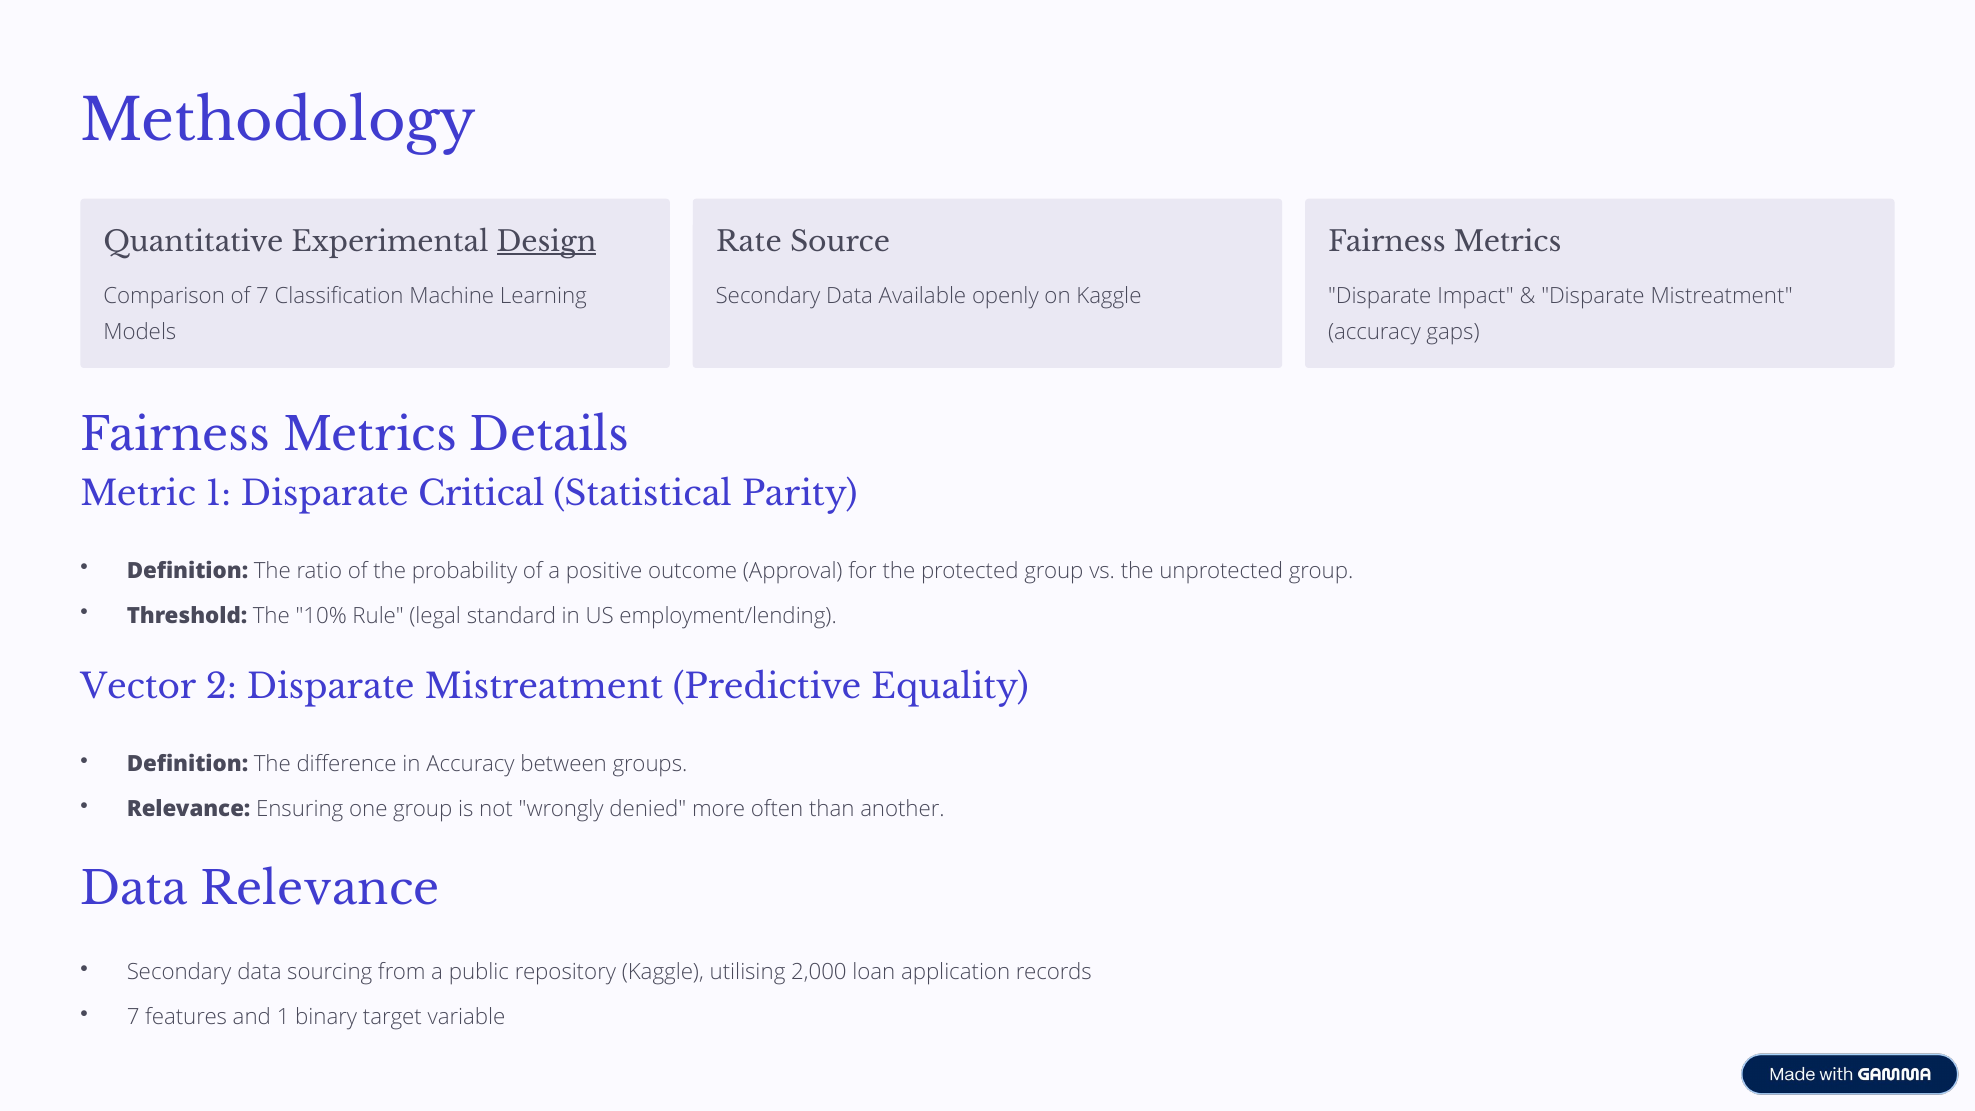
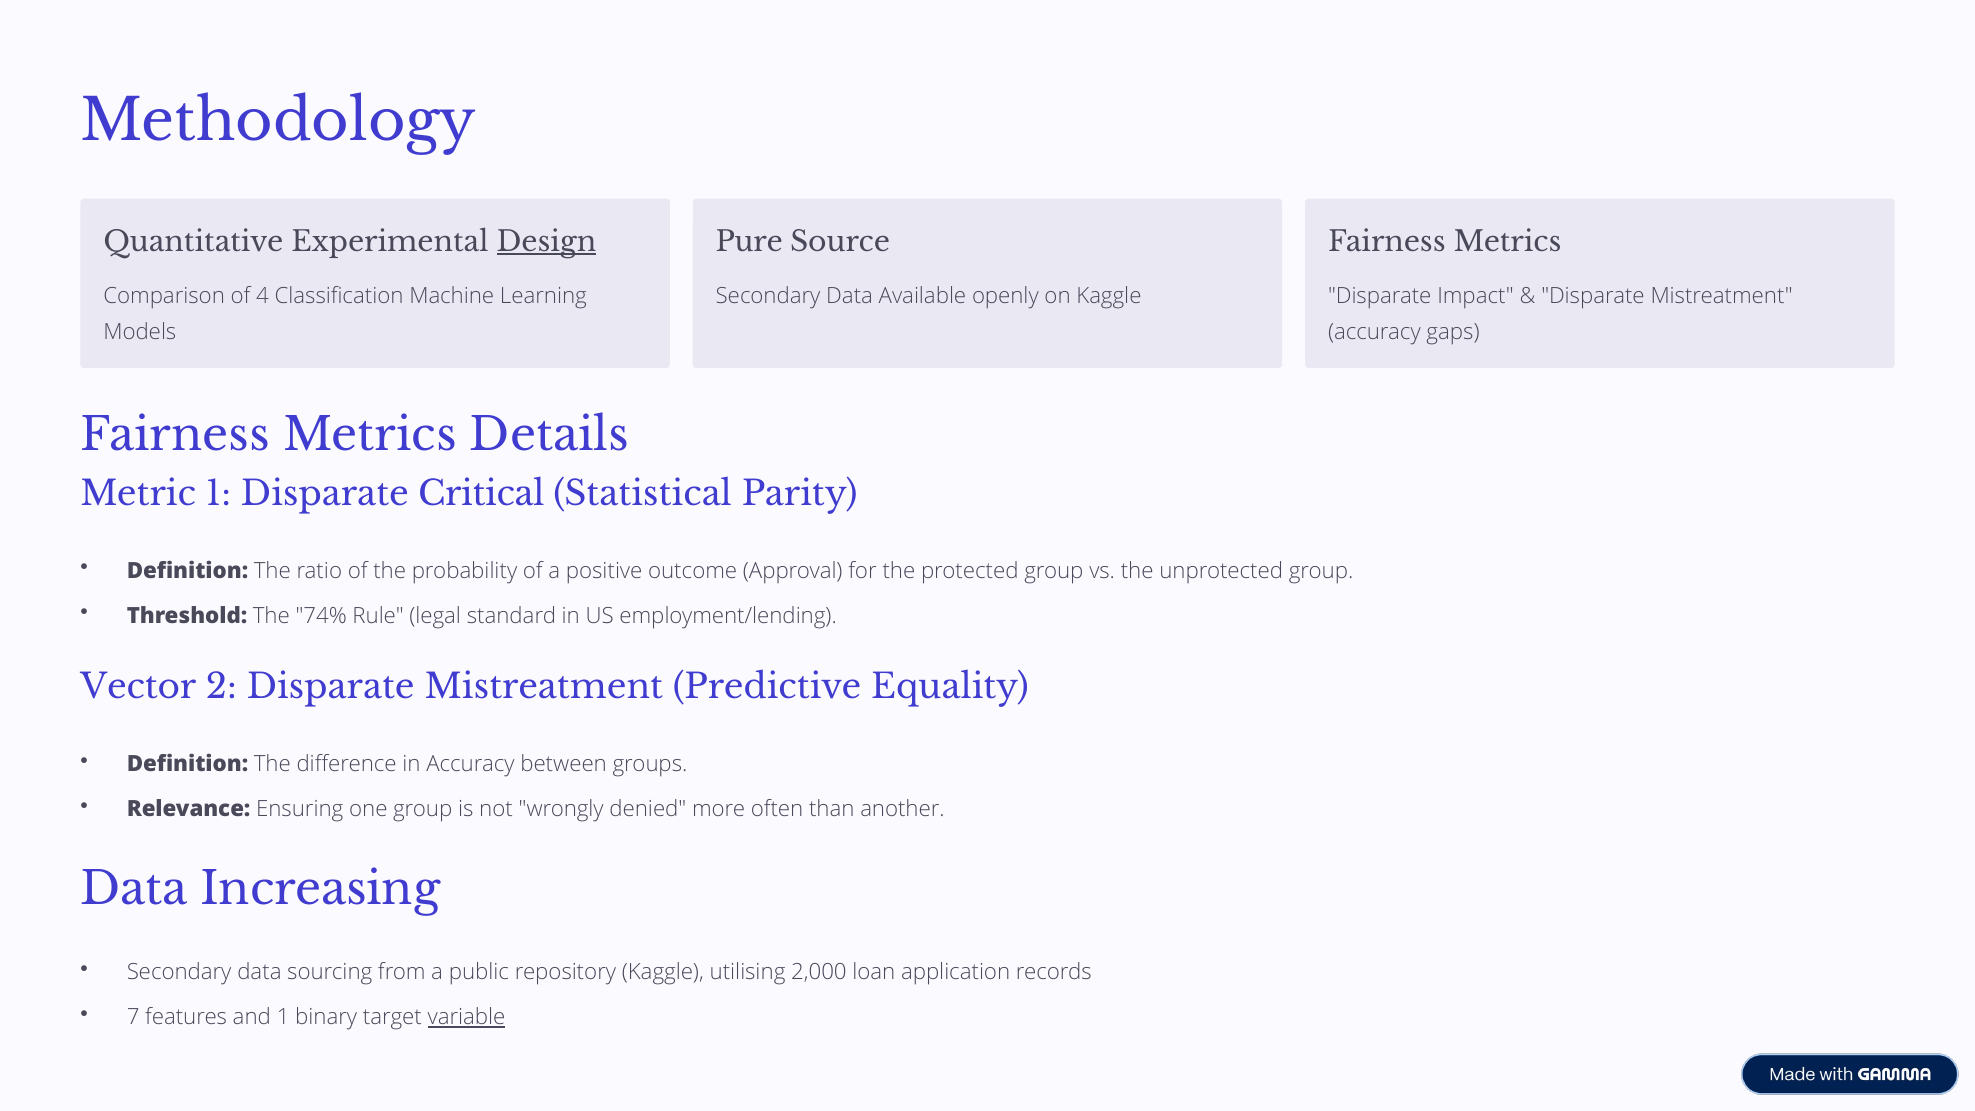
Rate: Rate -> Pure (749, 242)
of 7: 7 -> 4 (262, 296)
10%: 10% -> 74% (321, 616)
Data Relevance: Relevance -> Increasing (320, 890)
variable underline: none -> present (467, 1017)
